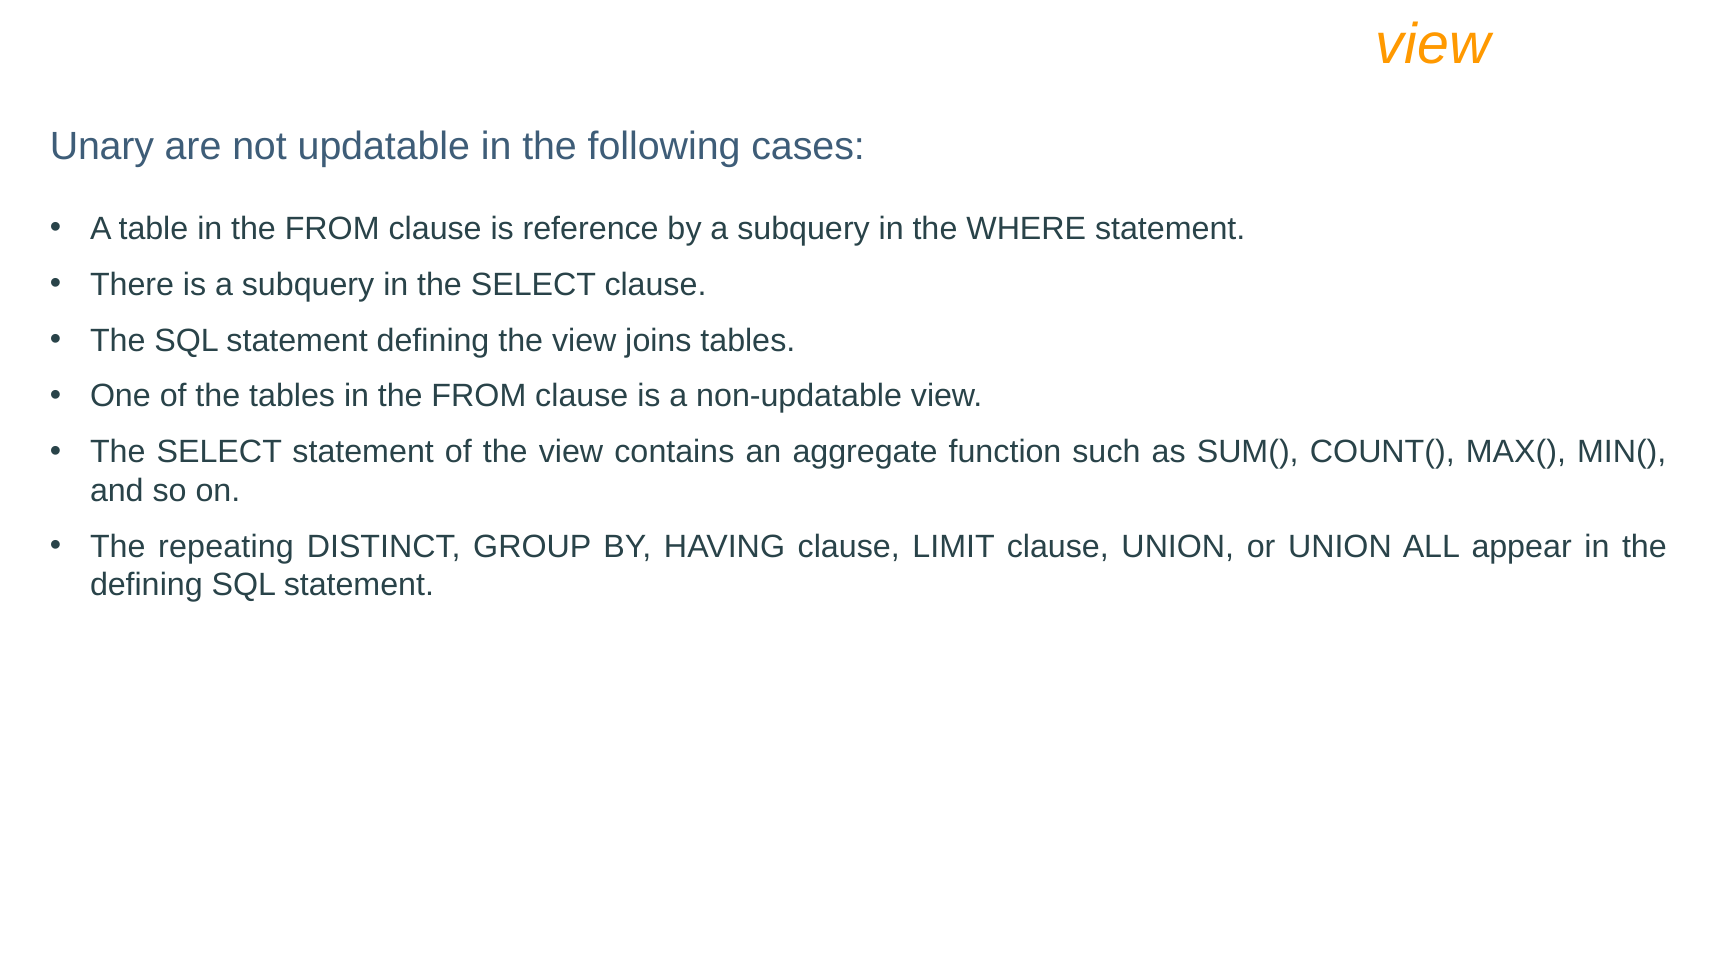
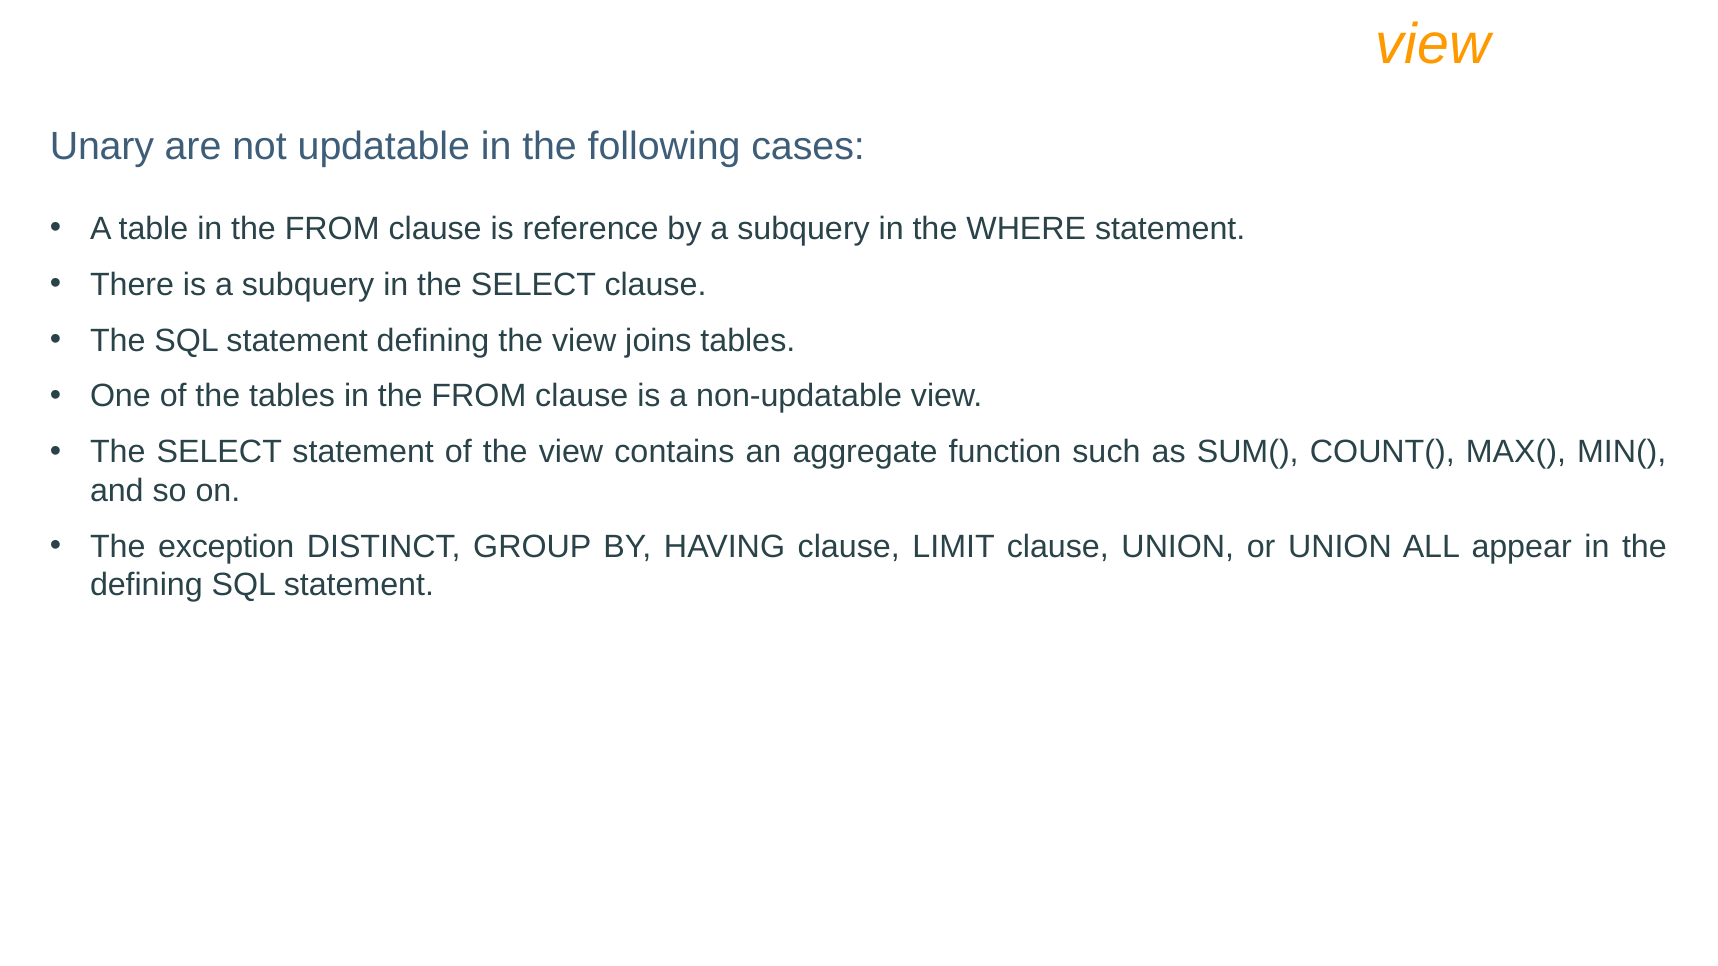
repeating: repeating -> exception (226, 547)
